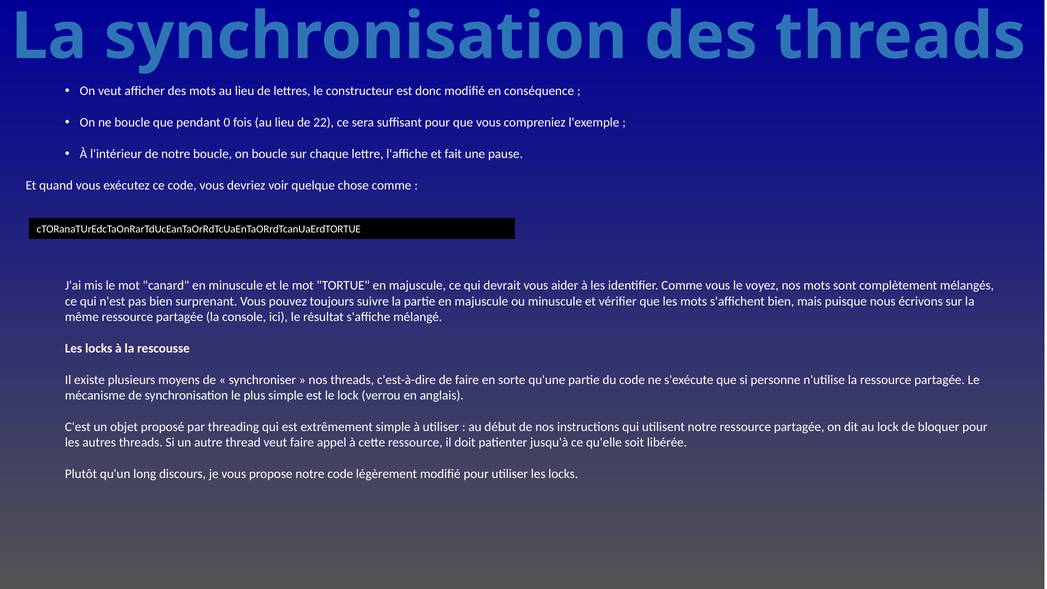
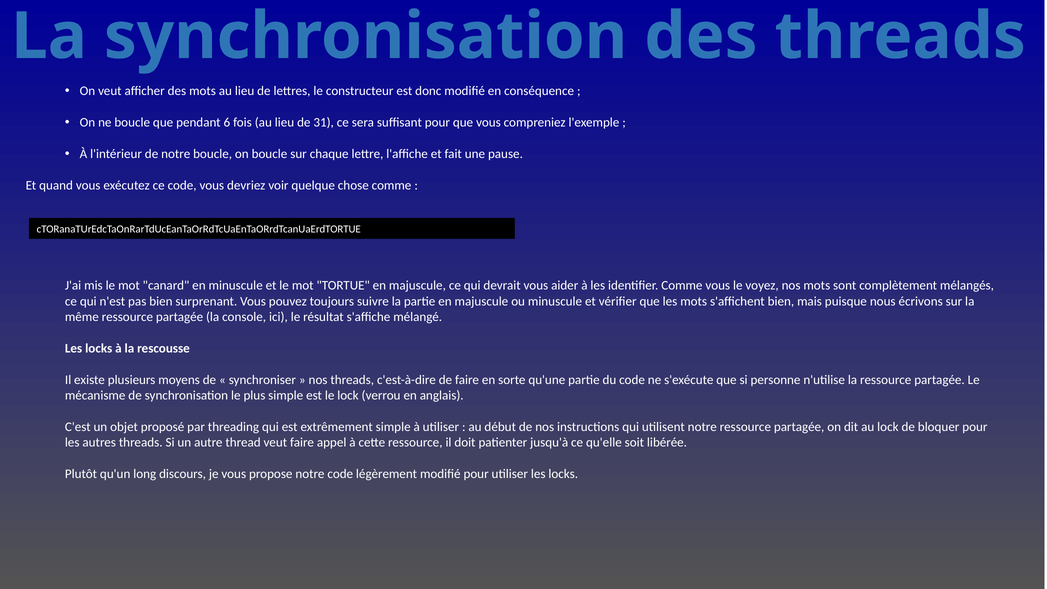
0: 0 -> 6 (227, 123)
22: 22 -> 31 (324, 123)
